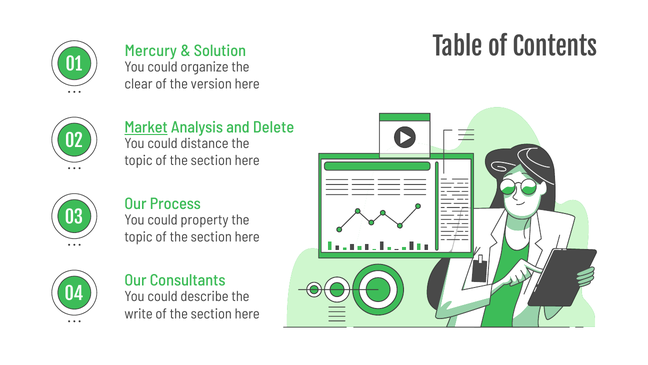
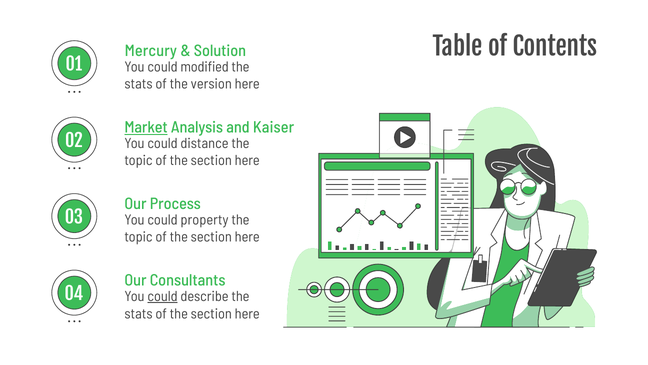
organize: organize -> modified (205, 67)
clear: clear -> stats (139, 84)
Delete: Delete -> Kaiser (274, 127)
could underline: none -> present (163, 296)
write: write -> stats (139, 313)
